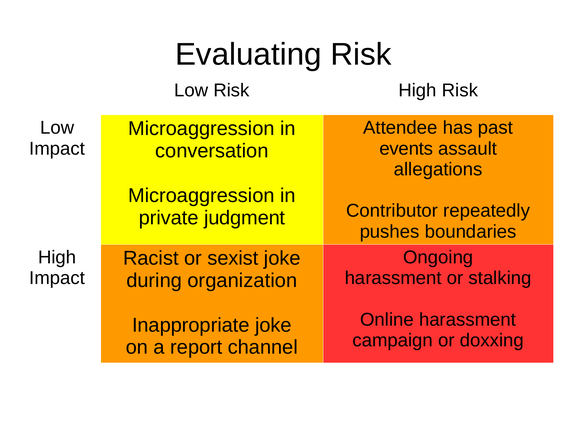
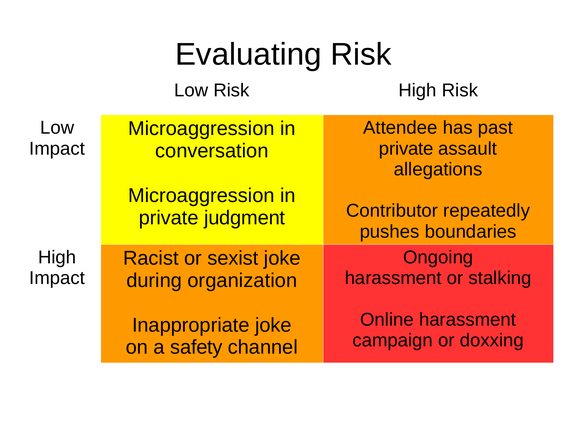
events: events -> private (406, 149)
report: report -> safety (196, 348)
